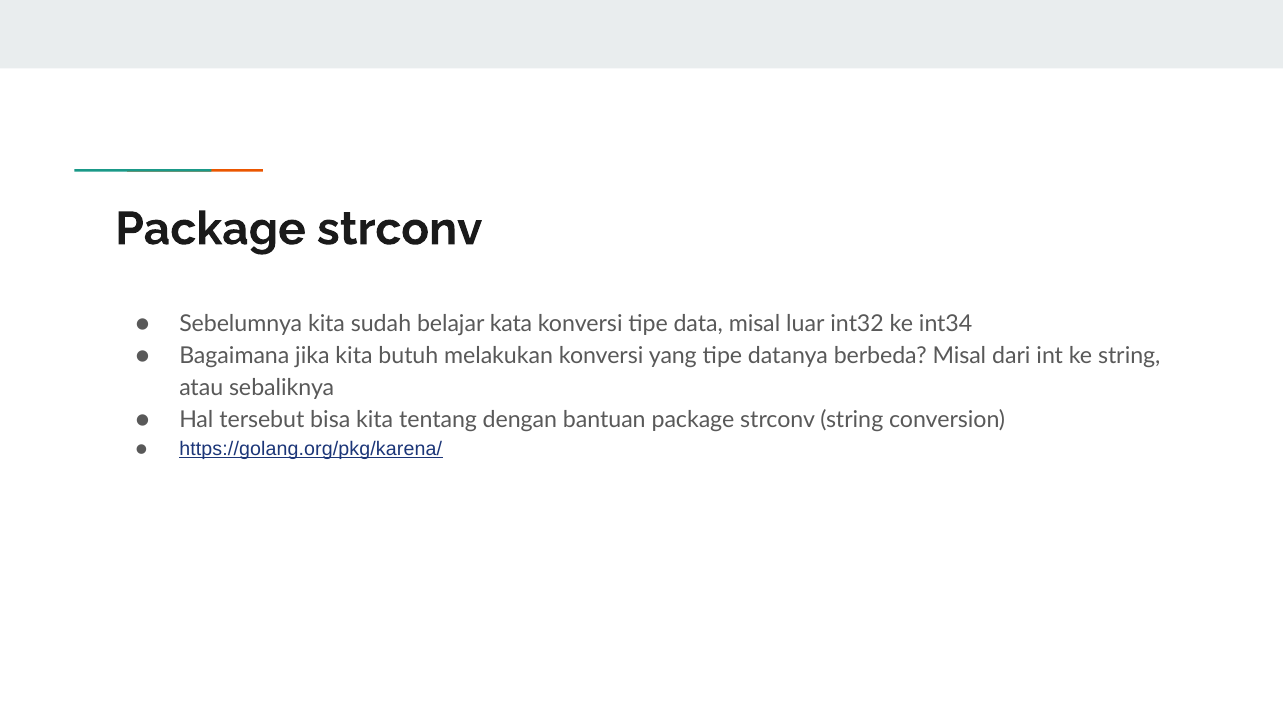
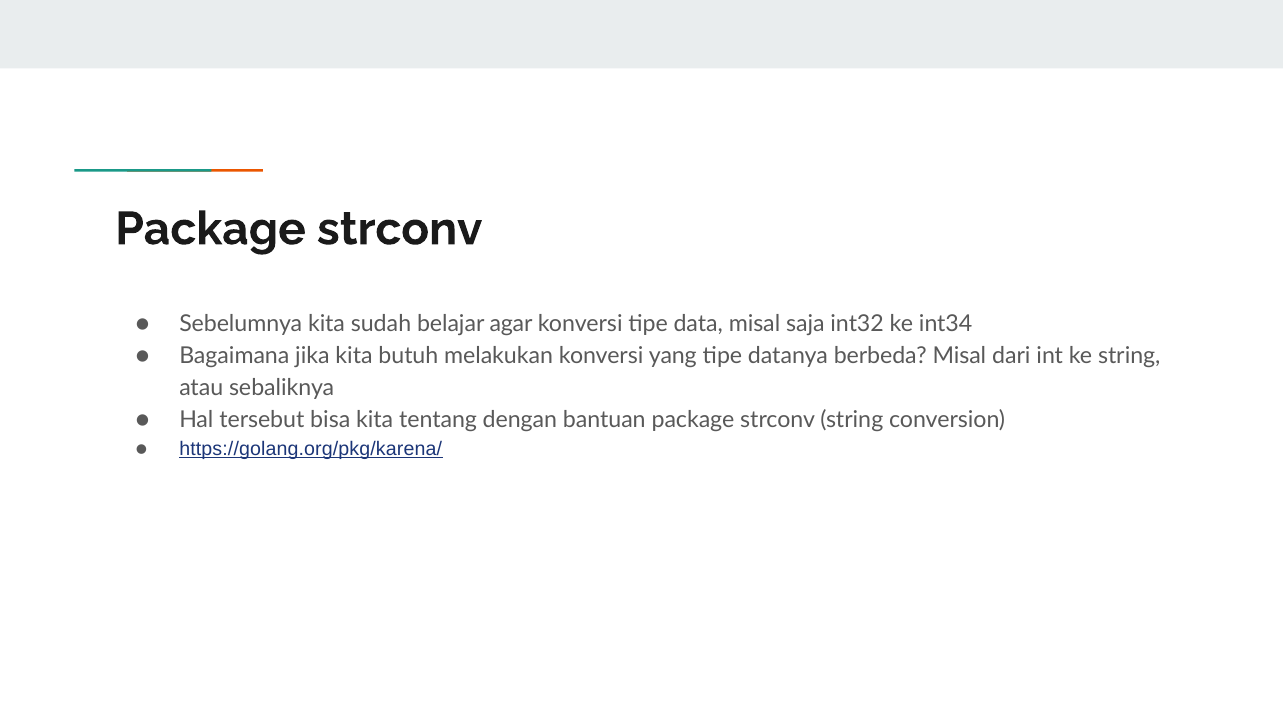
kata: kata -> agar (511, 324)
luar: luar -> saja (805, 324)
